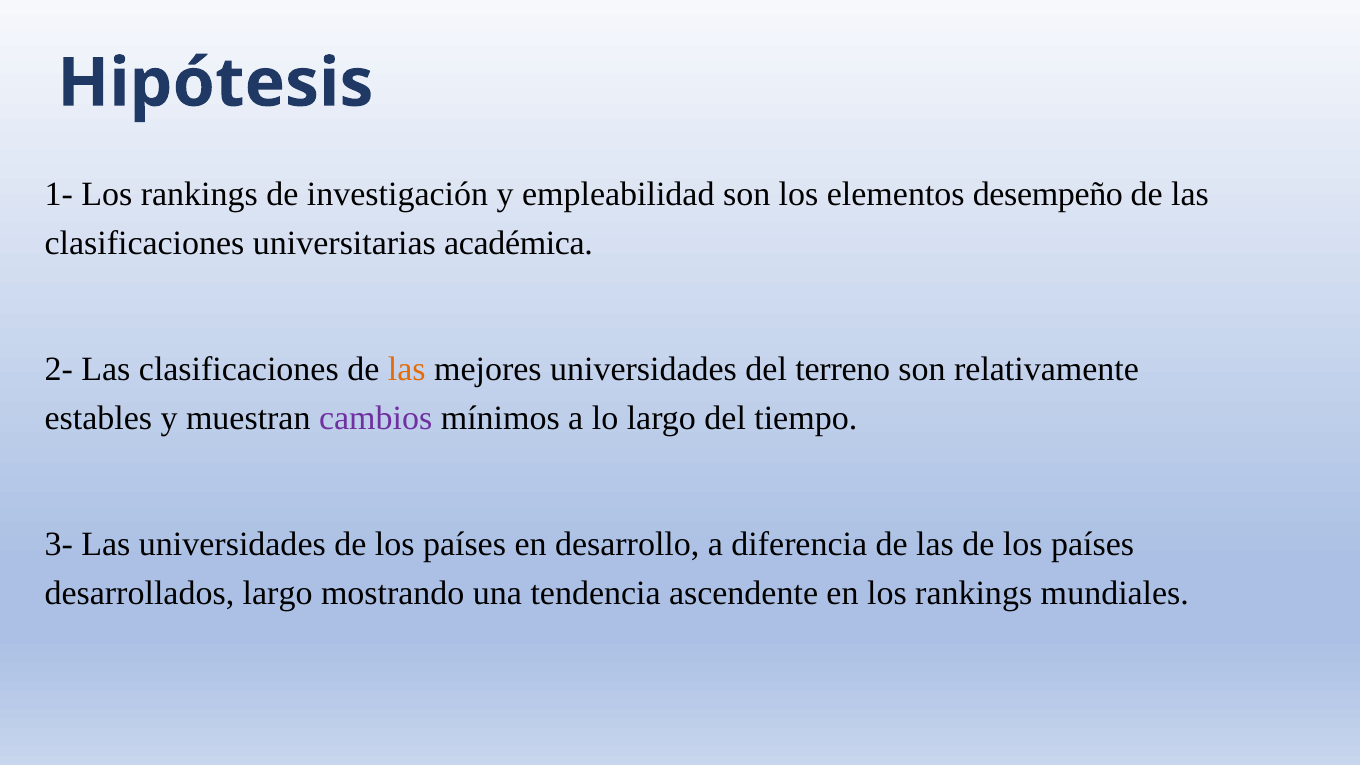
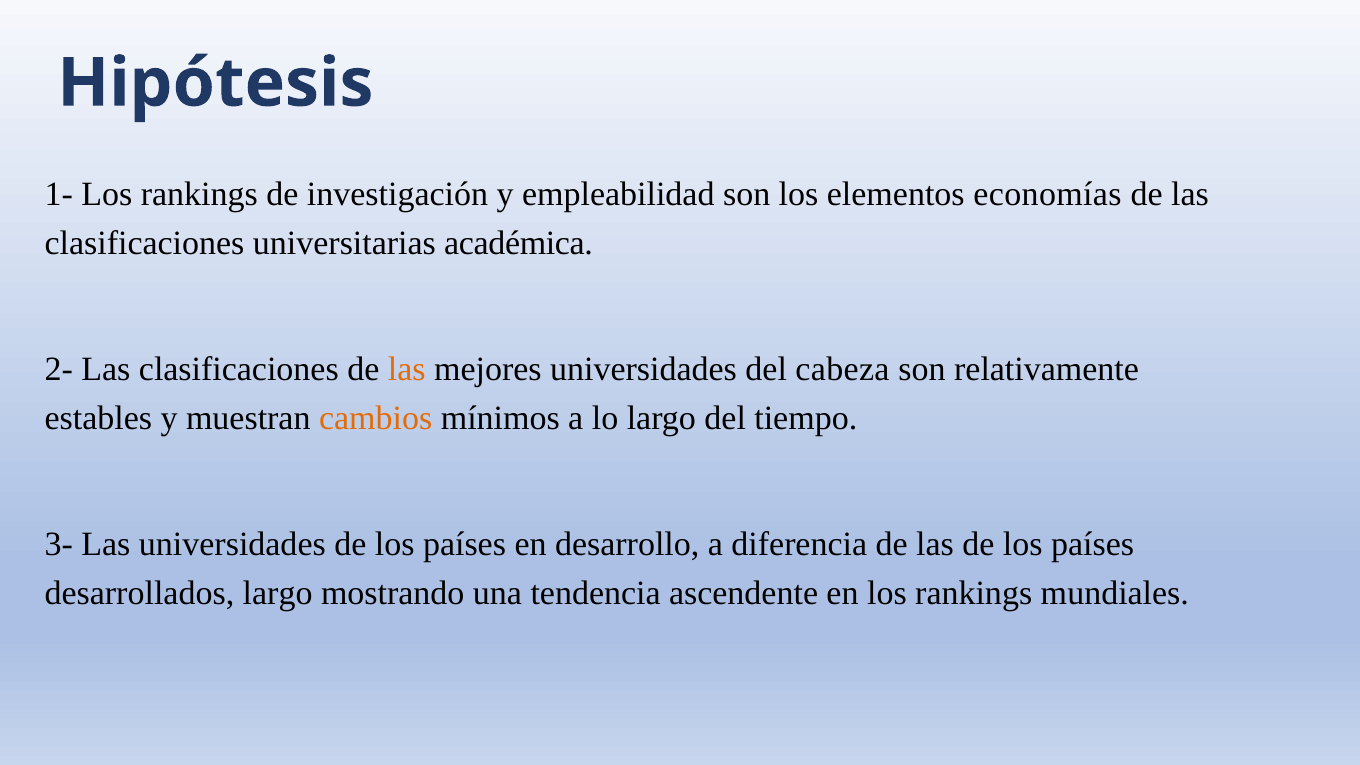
desempeño: desempeño -> economías (1048, 194)
terreno: terreno -> cabeza (843, 369)
cambios colour: purple -> orange (376, 418)
